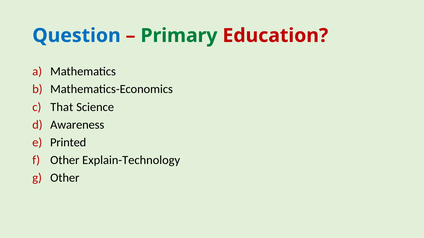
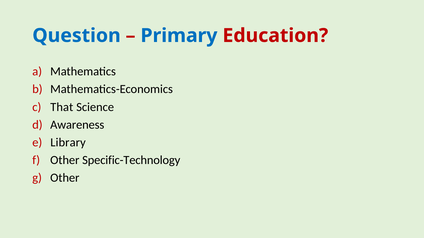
Primary colour: green -> blue (179, 36)
Printed: Printed -> Library (68, 143)
Explain-Technology: Explain-Technology -> Specific-Technology (131, 160)
